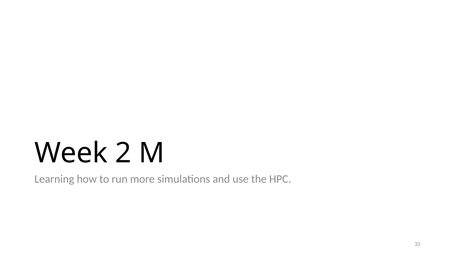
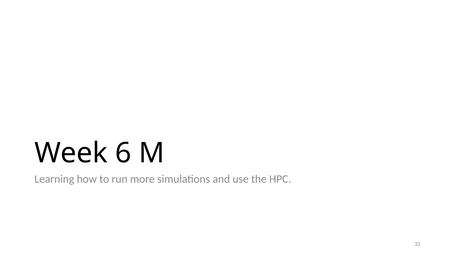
2: 2 -> 6 (123, 153)
